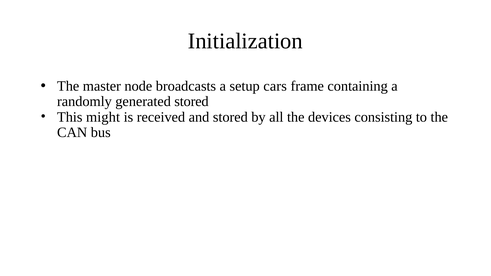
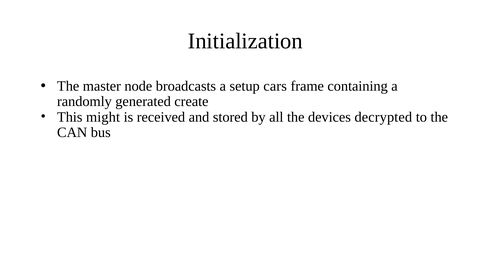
generated stored: stored -> create (191, 102)
consisting: consisting -> decrypted (383, 117)
